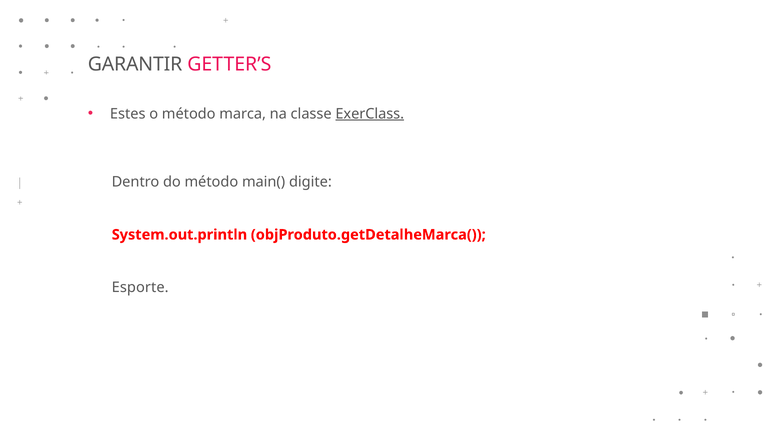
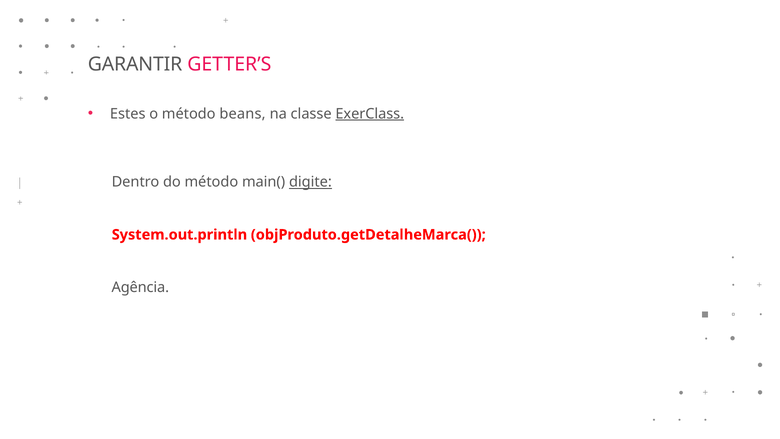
marca: marca -> beans (243, 114)
digite underline: none -> present (310, 182)
Esporte: Esporte -> Agência (140, 287)
